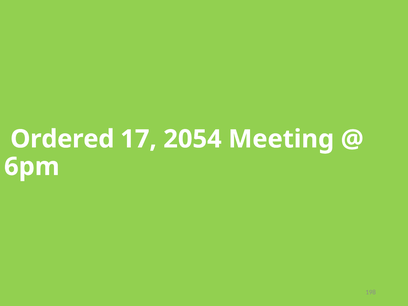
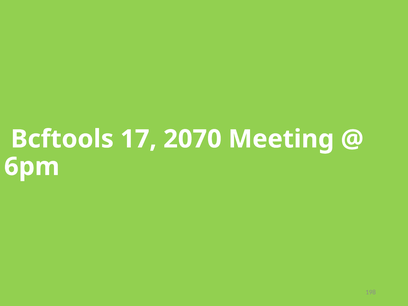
Ordered: Ordered -> Bcftools (62, 139)
2054: 2054 -> 2070 (192, 139)
